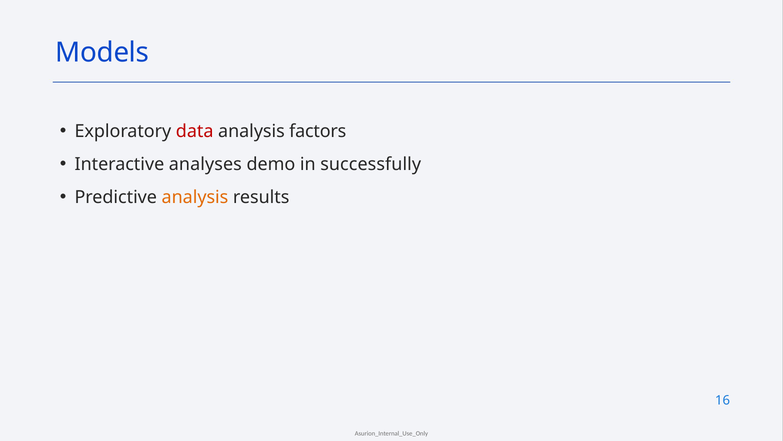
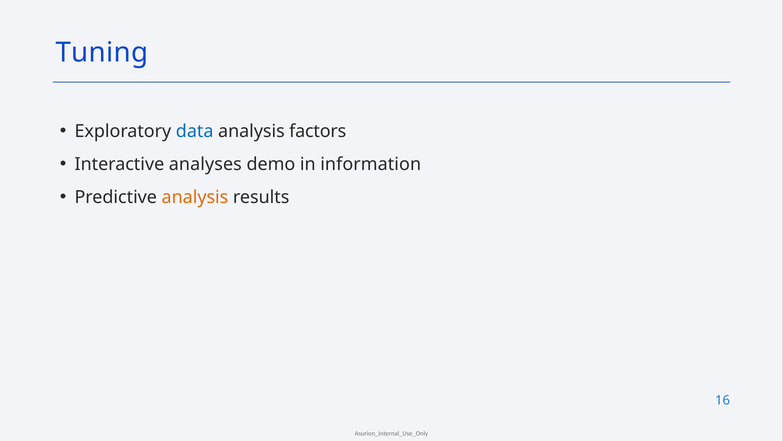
Models: Models -> Tuning (102, 52)
data colour: red -> blue (195, 131)
successfully: successfully -> information (371, 164)
